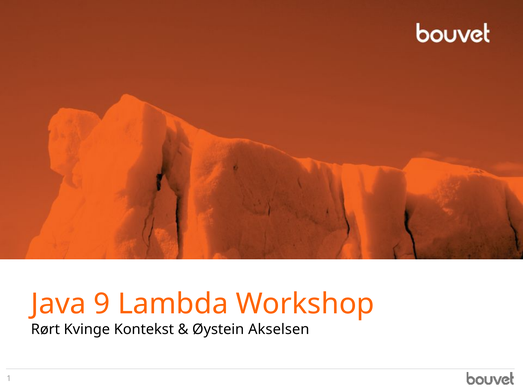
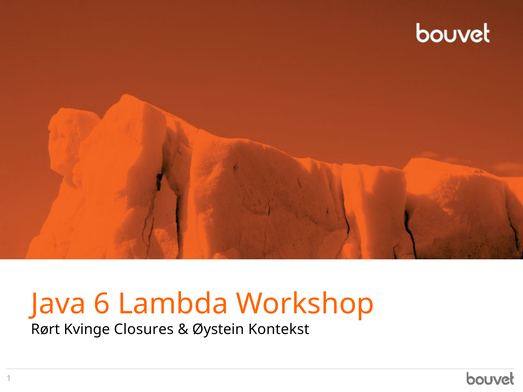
9: 9 -> 6 (102, 304)
Kontekst: Kontekst -> Closures (144, 329)
Akselsen: Akselsen -> Kontekst (279, 329)
